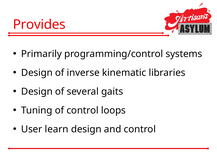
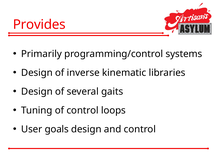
learn: learn -> goals (57, 129)
